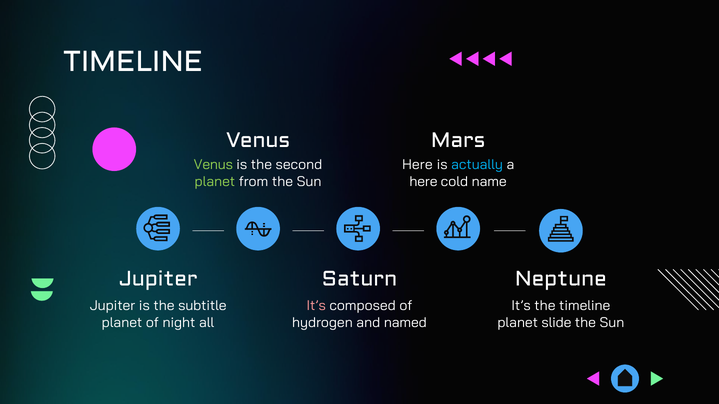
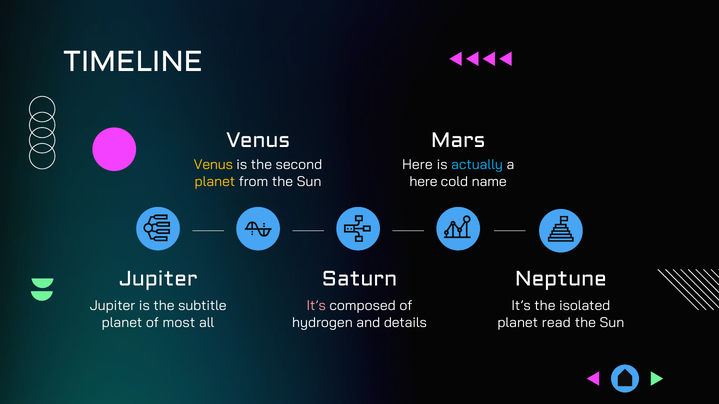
Venus colour: light green -> yellow (213, 165)
planet colour: light green -> yellow (215, 182)
the timeline: timeline -> isolated (585, 306)
night: night -> most (179, 323)
named: named -> details (405, 323)
slide: slide -> read (556, 323)
